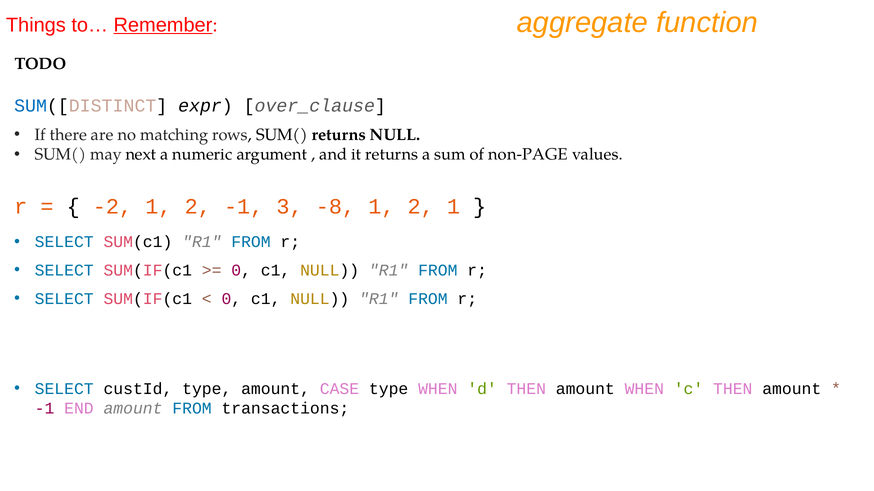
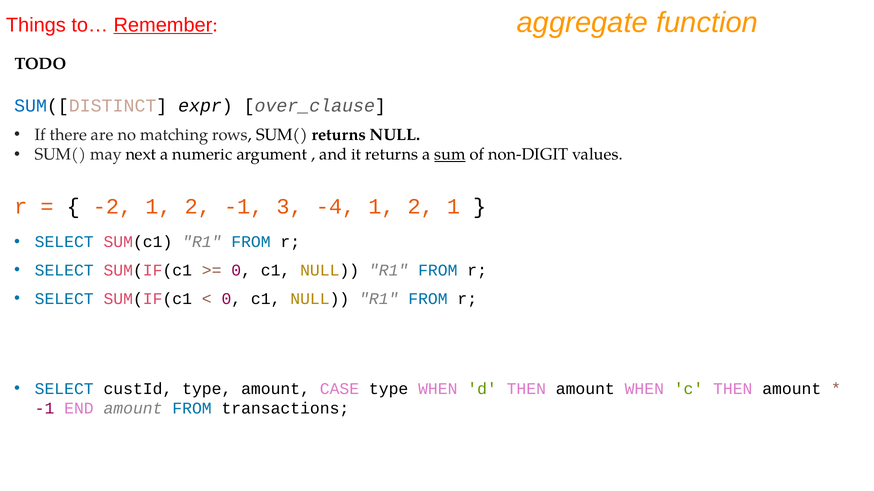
sum underline: none -> present (450, 155)
non-PAGE: non-PAGE -> non-DIGIT (528, 155)
-8: -8 -> -4 (335, 207)
